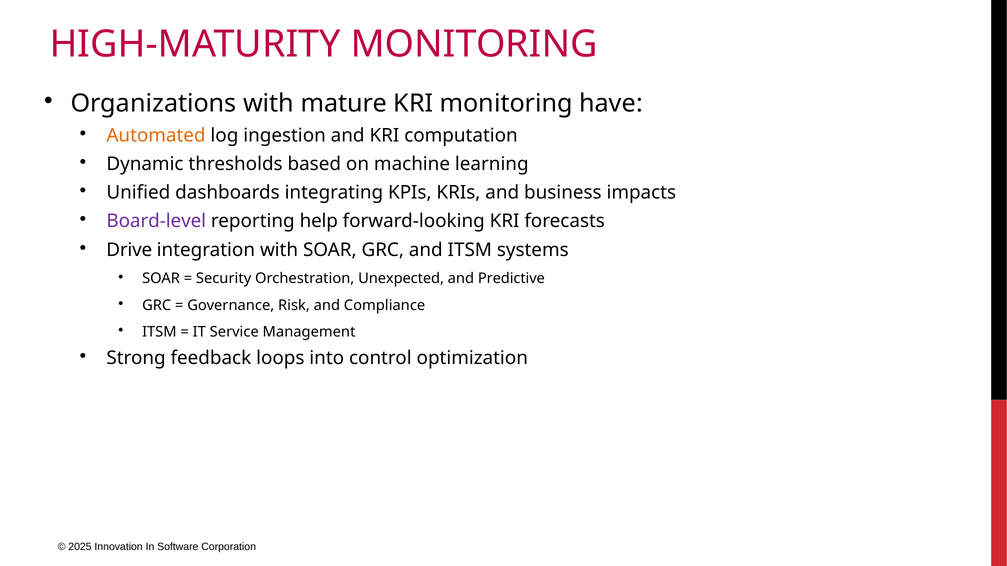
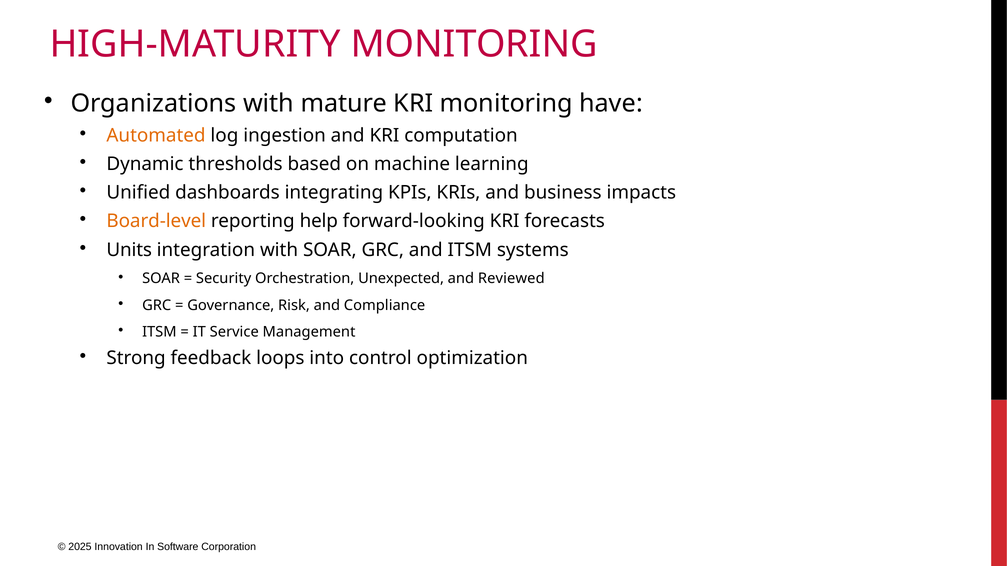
Board-level colour: purple -> orange (156, 221)
Drive: Drive -> Units (129, 250)
Predictive: Predictive -> Reviewed (511, 279)
